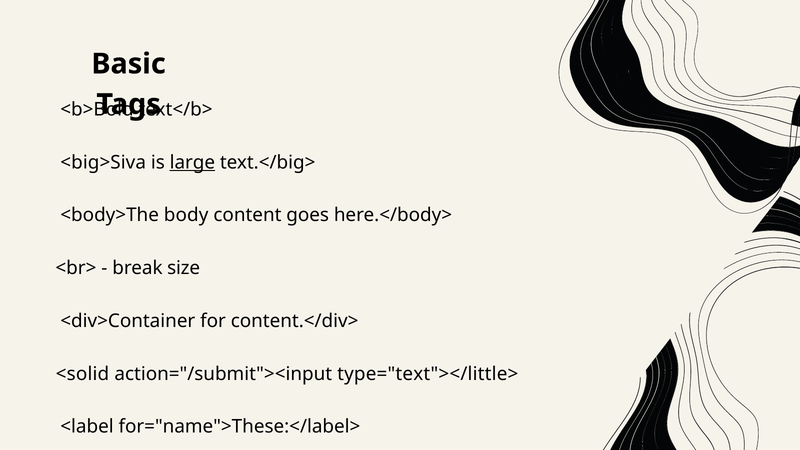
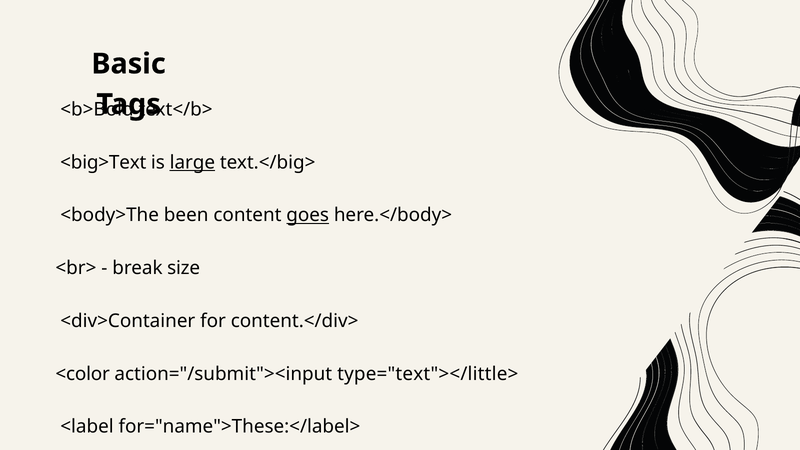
<big>Siva: <big>Siva -> <big>Text (103, 162)
body: body -> been (186, 215)
goes underline: none -> present (308, 215)
<solid: <solid -> <color (83, 374)
